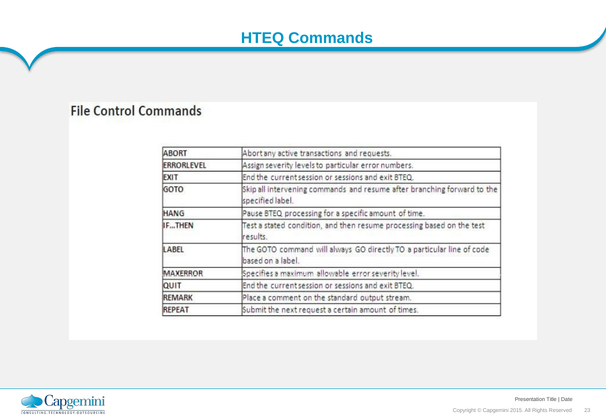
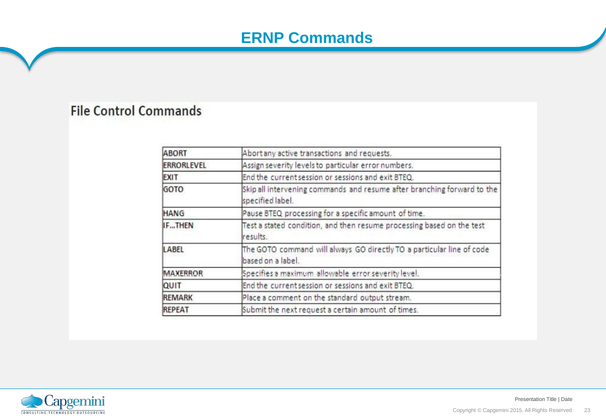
HTEQ: HTEQ -> ERNP (263, 38)
